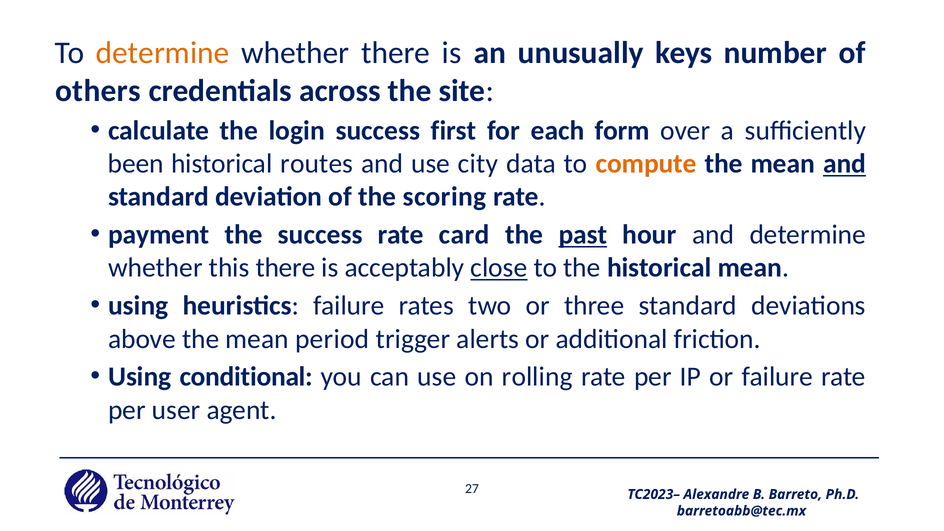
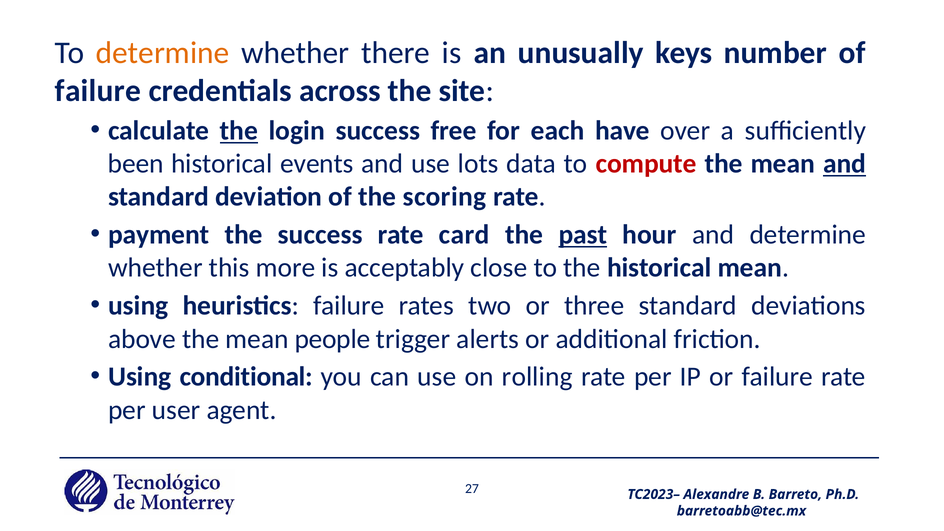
others: others -> failure (98, 91)
the underline: none -> present (239, 131)
first: first -> free (454, 131)
form: form -> have (622, 131)
routes: routes -> events (317, 164)
city: city -> lots (478, 164)
compute colour: orange -> red (646, 164)
this there: there -> more (285, 268)
close underline: present -> none (499, 268)
period: period -> people (333, 339)
